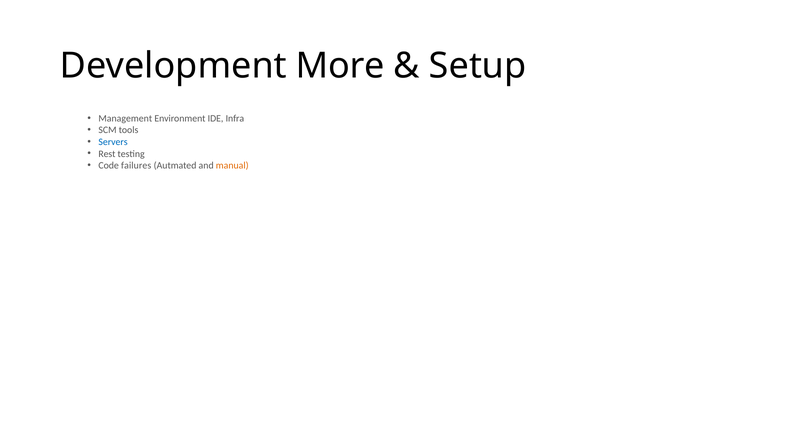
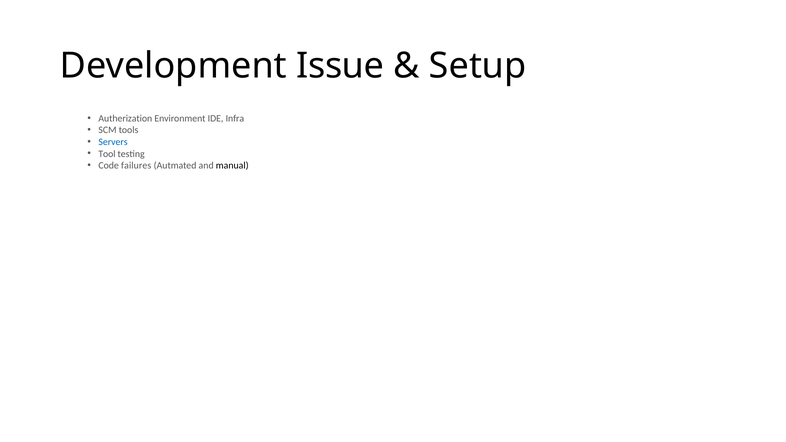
More: More -> Issue (340, 66)
Management: Management -> Autherization (125, 118)
Rest: Rest -> Tool (107, 154)
manual colour: orange -> black (232, 166)
